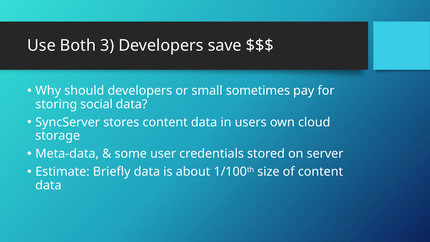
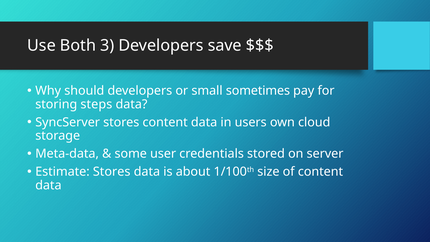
social: social -> steps (96, 104)
Estimate Briefly: Briefly -> Stores (112, 172)
